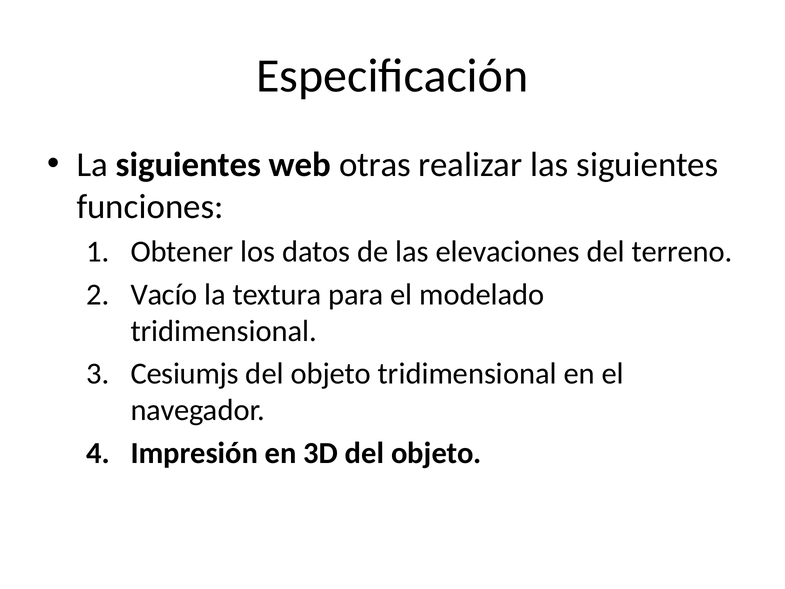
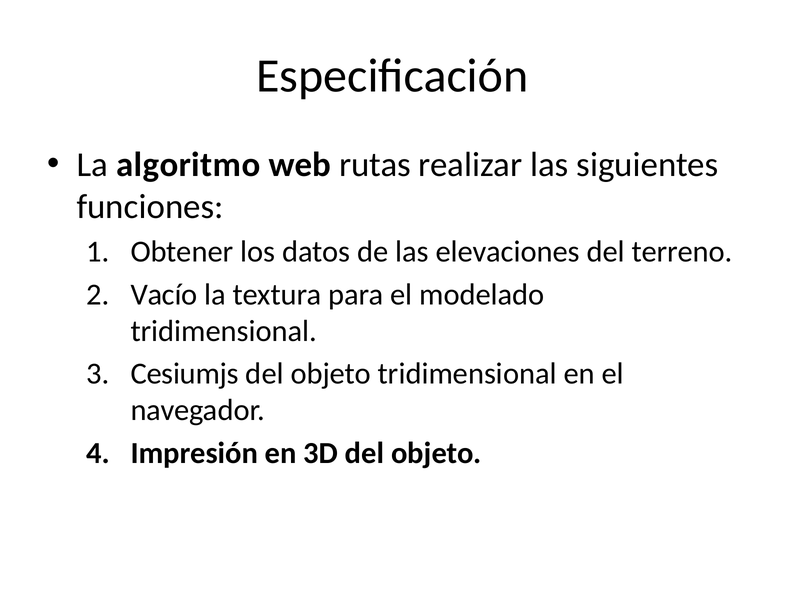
La siguientes: siguientes -> algoritmo (188, 165)
otras: otras -> rutas (375, 165)
